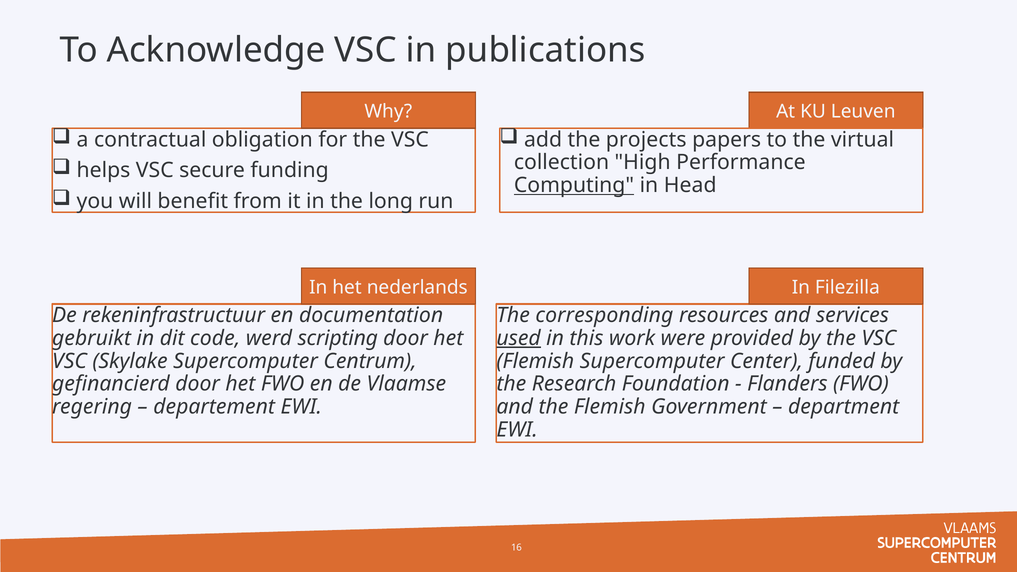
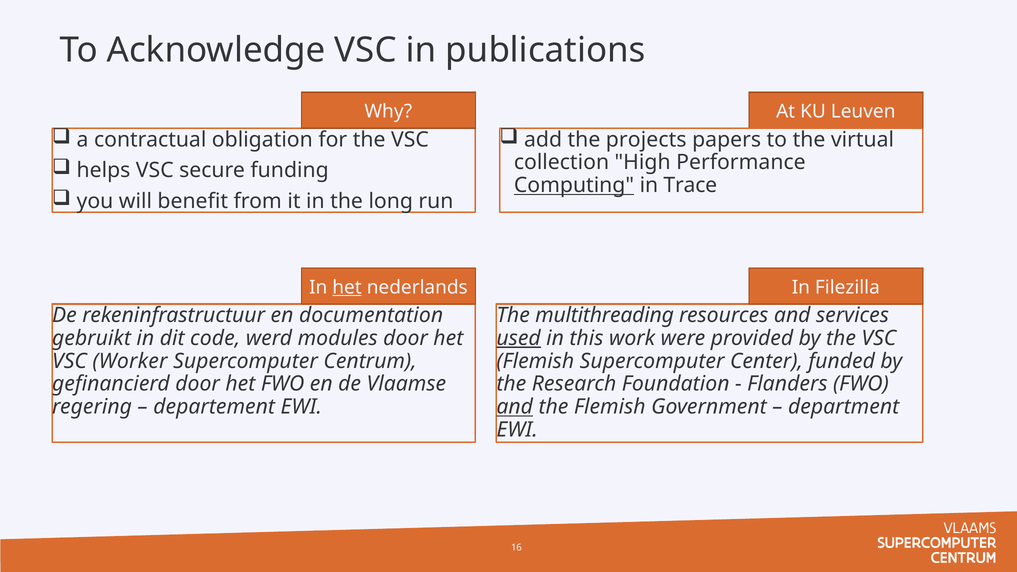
Head: Head -> Trace (690, 185)
het underline: none -> present (347, 287)
corresponding: corresponding -> multithreading (605, 315)
scripting: scripting -> modules (338, 338)
Skylake: Skylake -> Worker (130, 361)
and underline: none -> present (515, 407)
